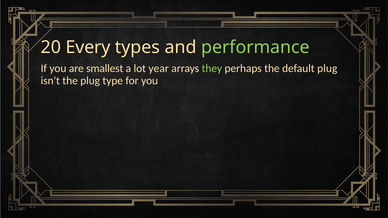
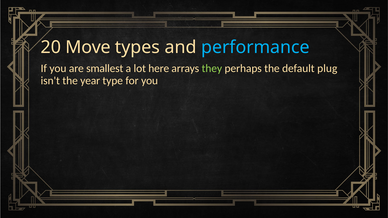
Every: Every -> Move (88, 47)
performance colour: light green -> light blue (255, 47)
year: year -> here (159, 68)
the plug: plug -> year (90, 81)
